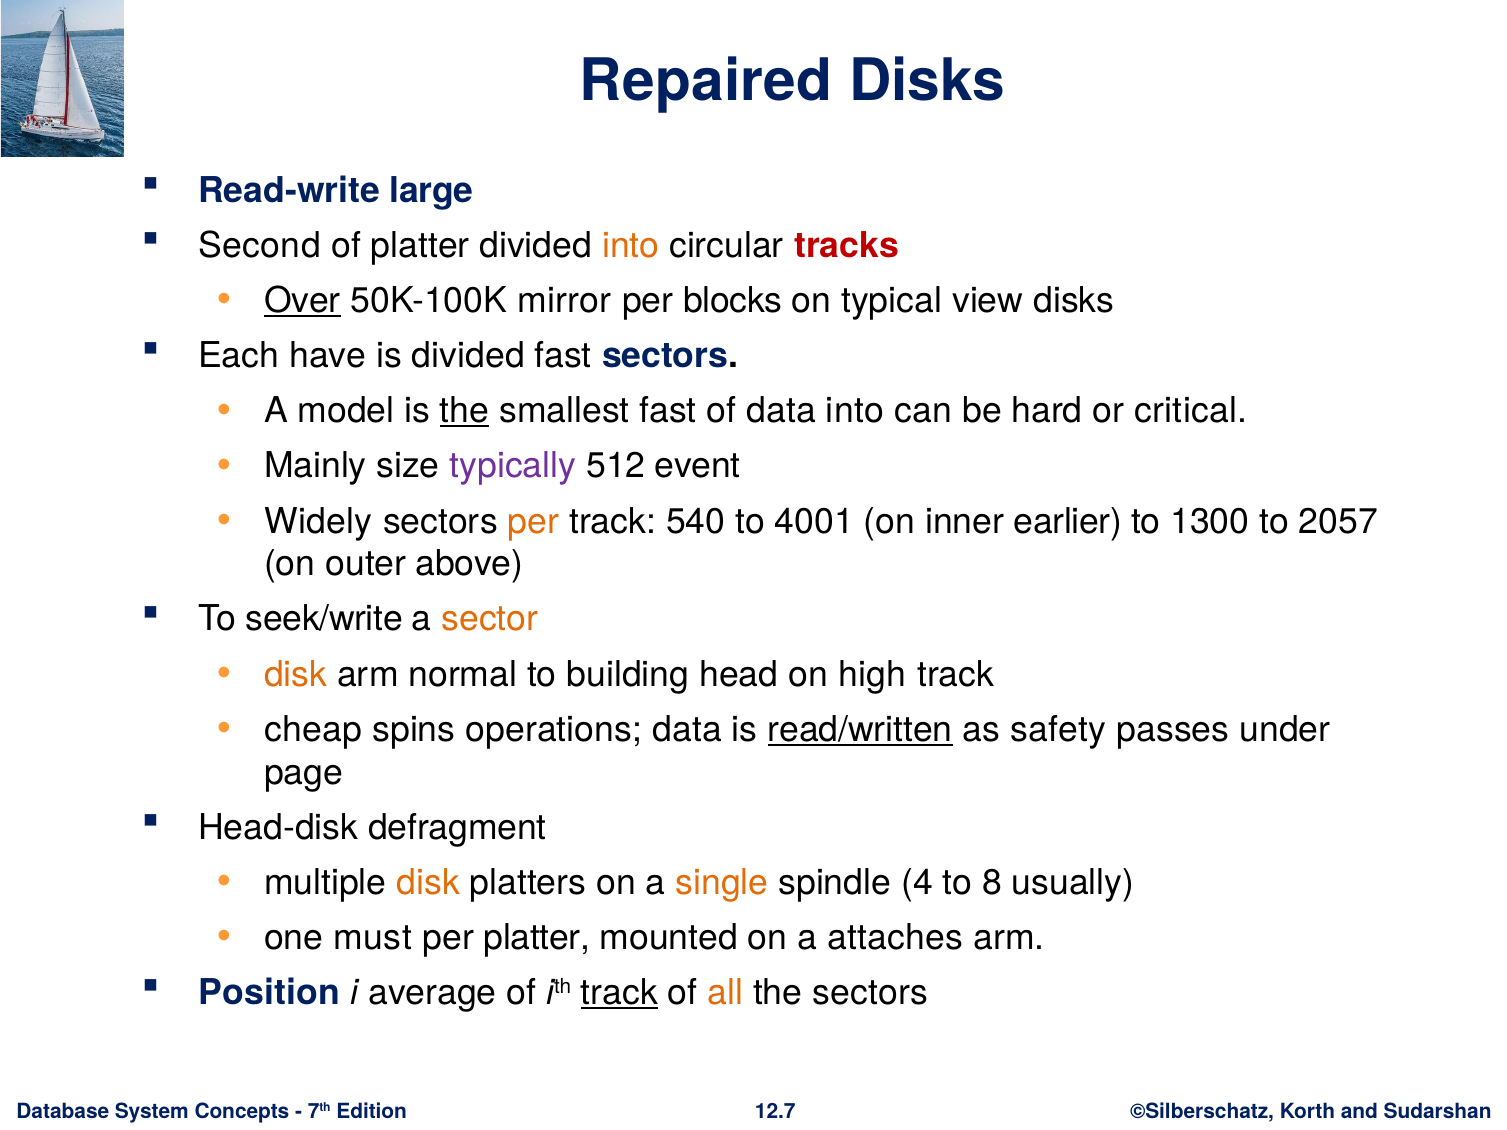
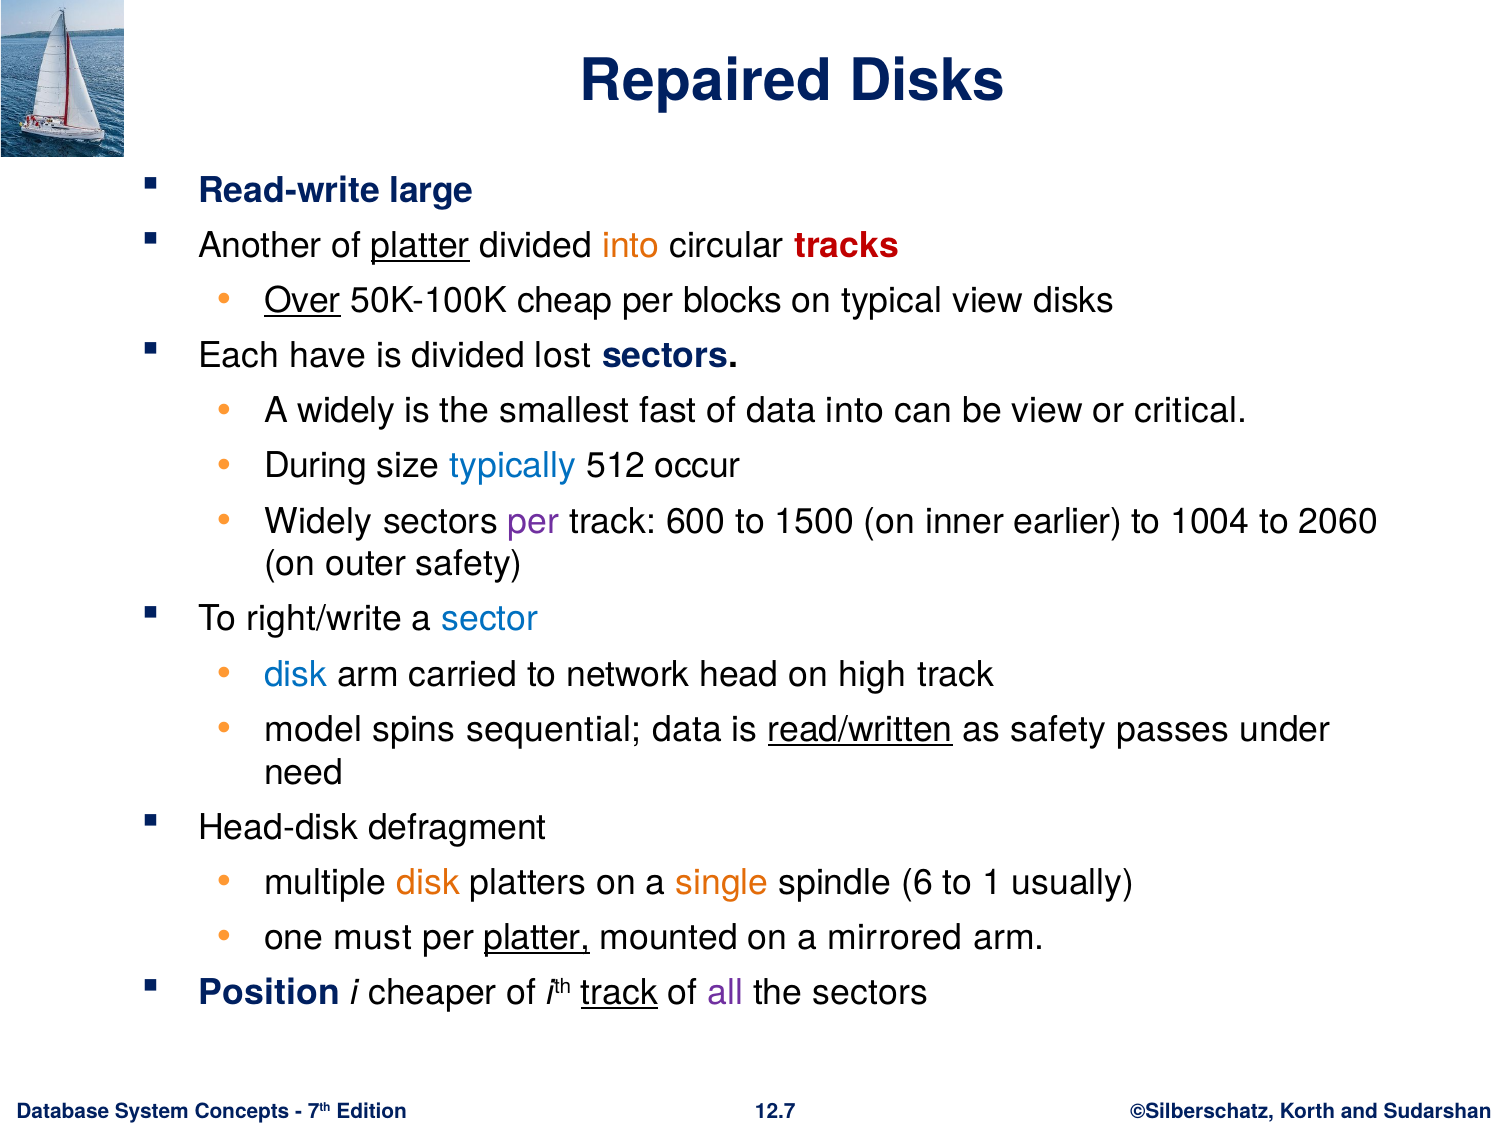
Second: Second -> Another (260, 246)
platter underline: none -> present (420, 246)
mirror: mirror -> cheap (565, 301)
divided fast: fast -> lost (563, 356)
A model: model -> widely (346, 411)
the underline: present -> none (465, 411)
be hard: hard -> view (1047, 411)
Mainly: Mainly -> During (316, 466)
typically colour: purple -> blue (513, 466)
event: event -> occur (698, 466)
per colour: orange -> purple (534, 521)
540: 540 -> 600 (696, 521)
4001: 4001 -> 1500 (814, 521)
1300: 1300 -> 1004 (1210, 521)
2057: 2057 -> 2060 (1338, 521)
outer above: above -> safety (469, 564)
seek/write: seek/write -> right/write (324, 619)
sector colour: orange -> blue (490, 619)
disk colour: orange -> blue (296, 675)
normal: normal -> carried (463, 675)
building: building -> network (628, 675)
cheap: cheap -> model (313, 730)
operations: operations -> sequential (554, 730)
page: page -> need (304, 772)
4: 4 -> 6 (917, 883)
8: 8 -> 1 (992, 883)
platter underline: none -> present (537, 938)
attaches: attaches -> mirrored (895, 938)
average: average -> cheaper (432, 993)
all colour: orange -> purple (725, 993)
